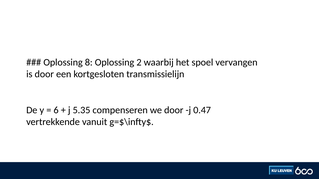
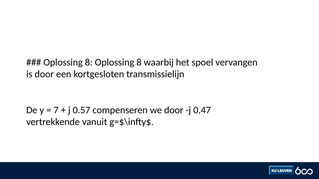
8 Oplossing 2: 2 -> 8 (139, 62)
6: 6 -> 7 (56, 110)
5.35: 5.35 -> 0.57 (82, 110)
